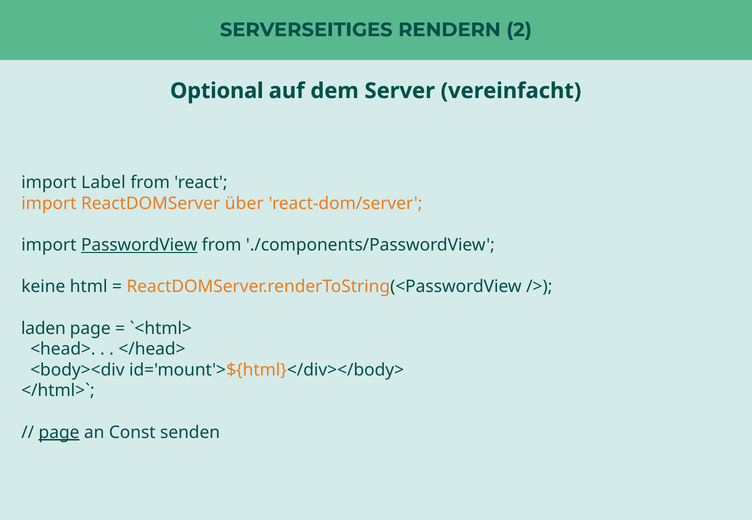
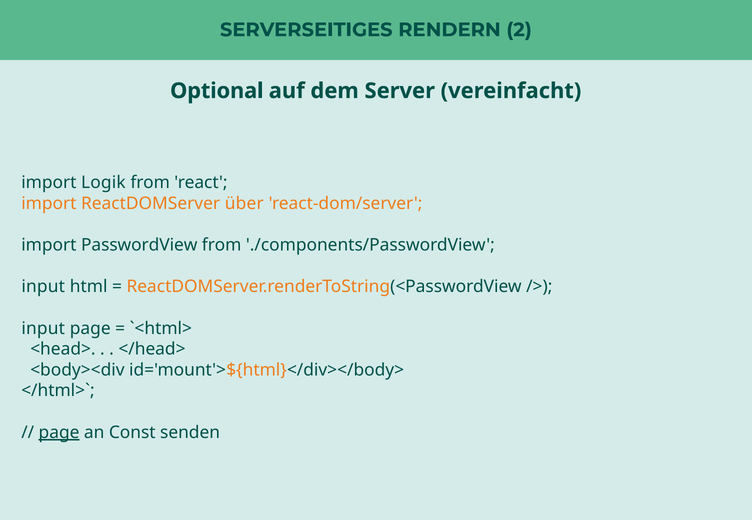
Label: Label -> Logik (103, 183)
PasswordView underline: present -> none (139, 245)
keine: keine -> input (43, 287)
laden: laden -> input (43, 329)
